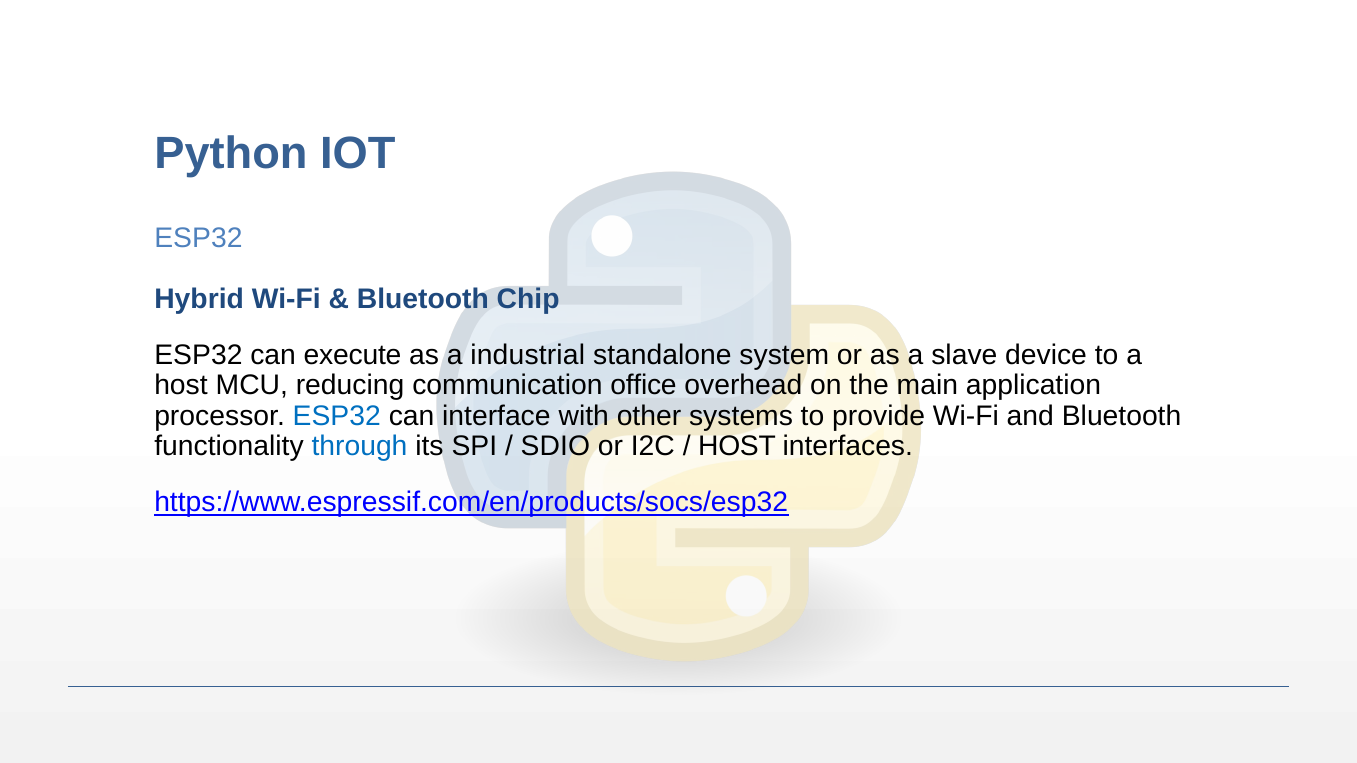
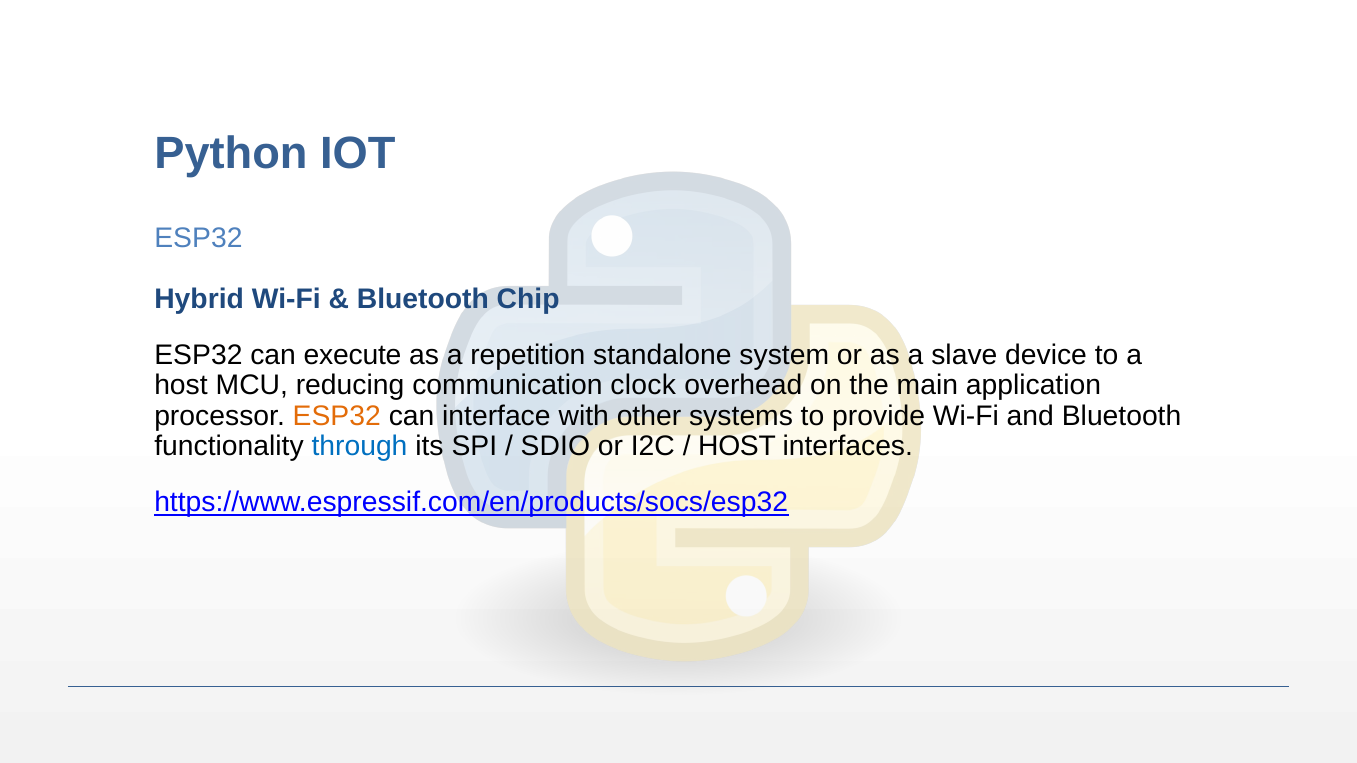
industrial: industrial -> repetition (528, 355)
office: office -> clock (643, 385)
ESP32 colour: blue -> orange (337, 416)
